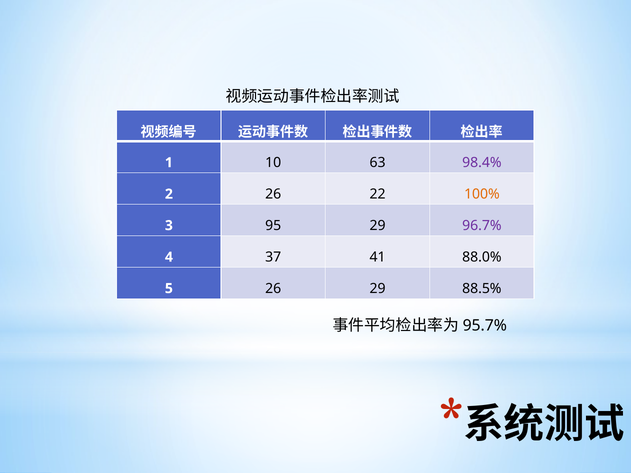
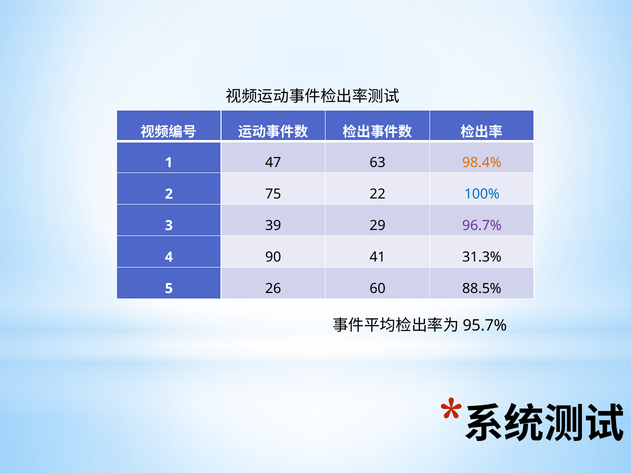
10: 10 -> 47 (273, 163)
98.4% colour: purple -> orange (482, 163)
26: 26 -> 75 (273, 194)
100% colour: orange -> blue (482, 194)
95: 95 -> 39 (273, 226)
37: 37 -> 90 (273, 257)
88.0%: 88.0% -> 31.3% (482, 257)
26 29: 29 -> 60 (378, 289)
